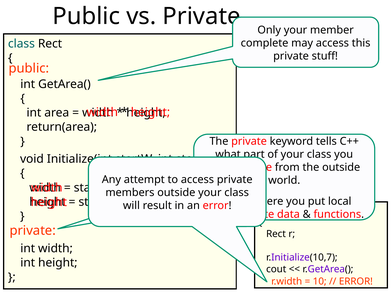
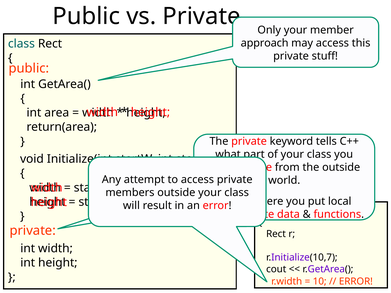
complete: complete -> approach (265, 43)
